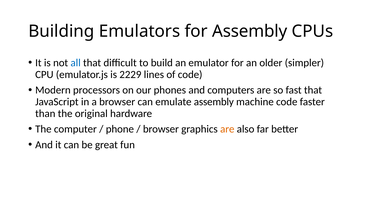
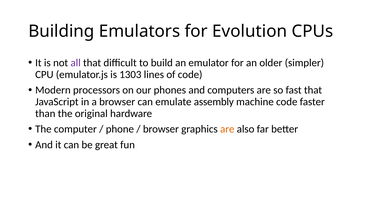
for Assembly: Assembly -> Evolution (250, 31)
all colour: blue -> purple (76, 63)
2229: 2229 -> 1303 (130, 74)
